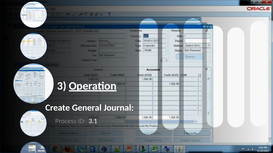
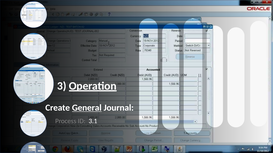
General underline: none -> present (87, 108)
